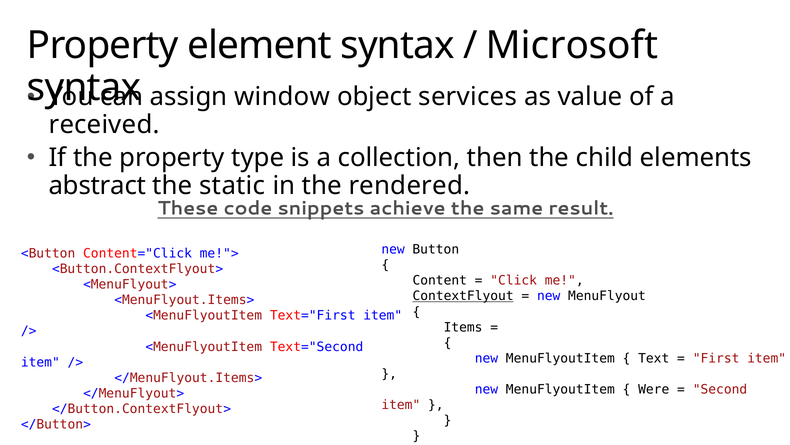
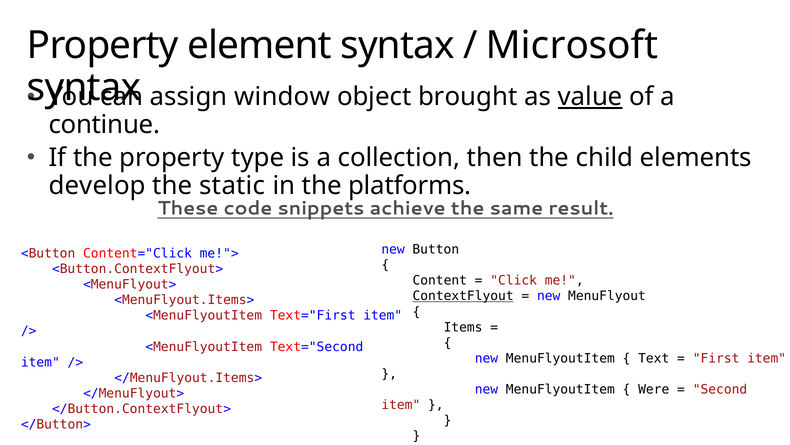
services: services -> brought (468, 97)
value underline: none -> present (590, 97)
received: received -> continue (104, 125)
abstract: abstract -> develop (97, 185)
rendered: rendered -> platforms (410, 185)
